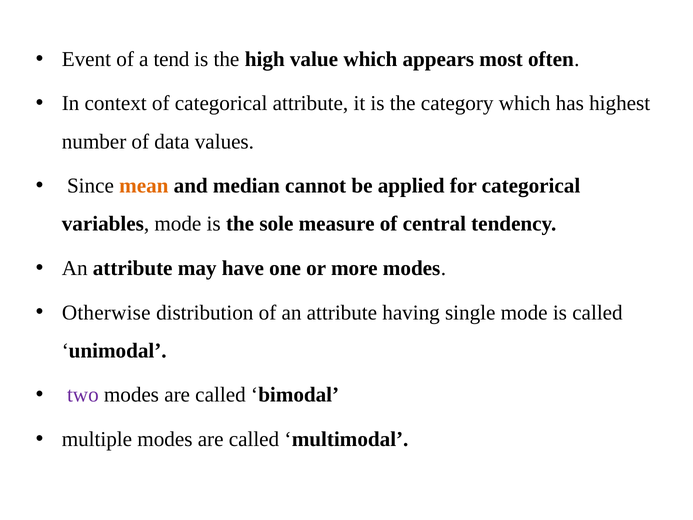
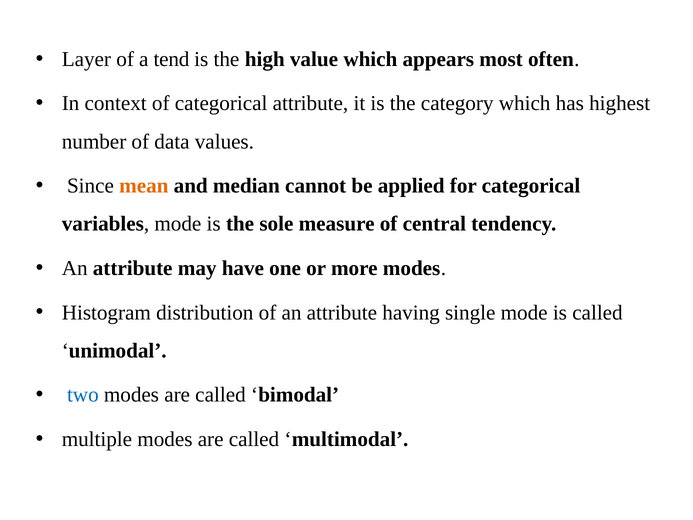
Event: Event -> Layer (86, 59)
Otherwise: Otherwise -> Histogram (106, 312)
two colour: purple -> blue (83, 395)
